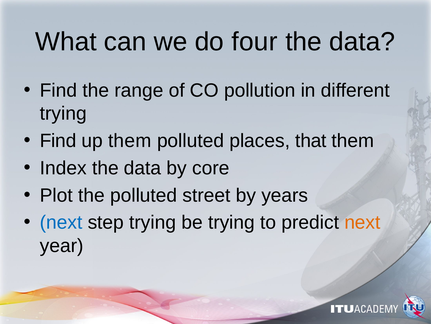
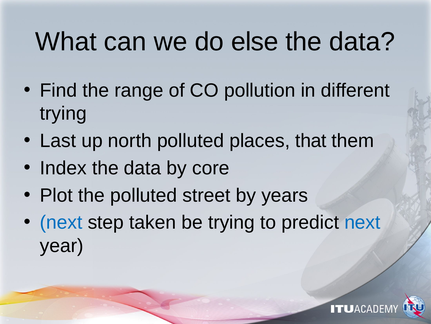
four: four -> else (255, 42)
Find: Find -> Last (58, 141)
up them: them -> north (130, 141)
step trying: trying -> taken (153, 222)
next colour: orange -> blue (362, 222)
